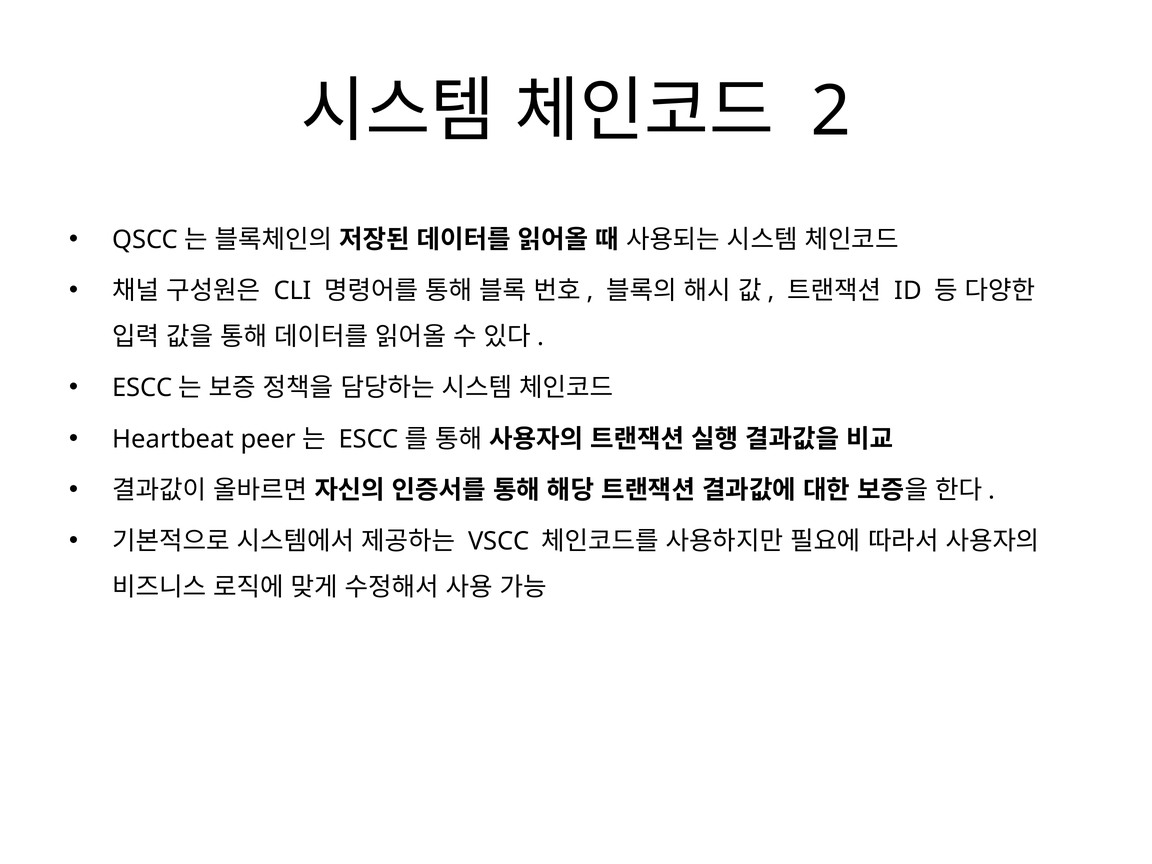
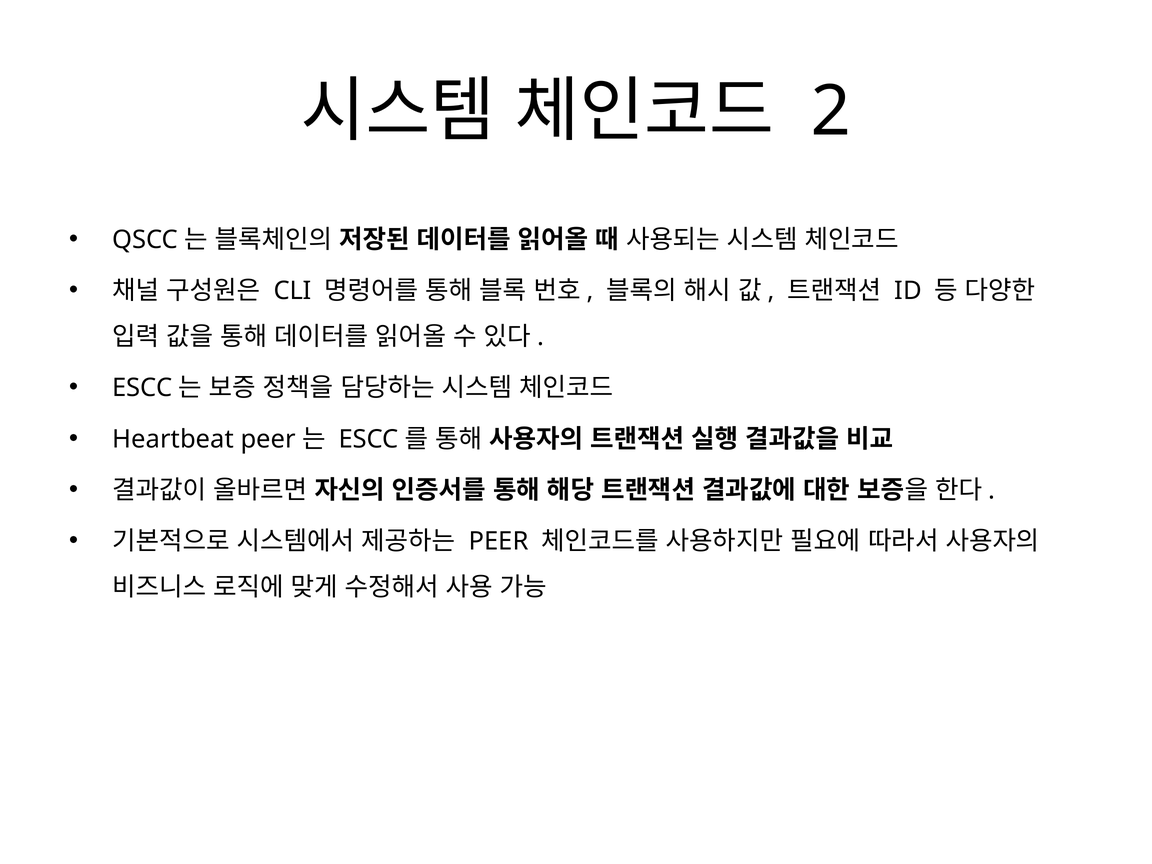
VSCC: VSCC -> PEER (499, 541)
